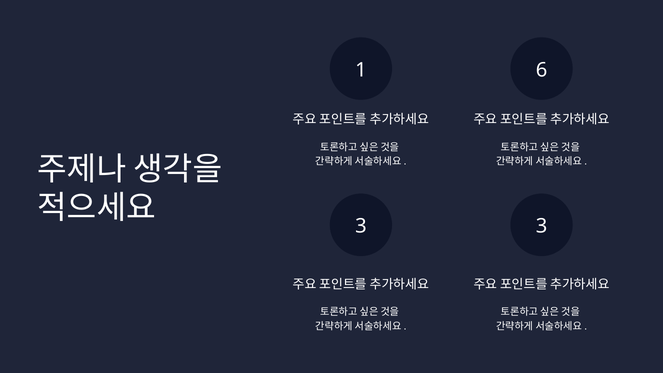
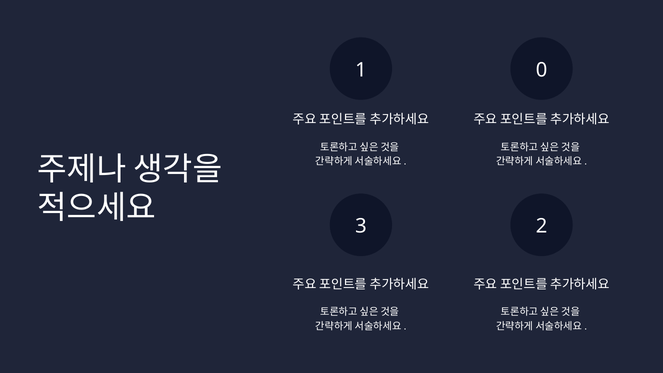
6: 6 -> 0 (542, 70)
3 3: 3 -> 2 (542, 226)
